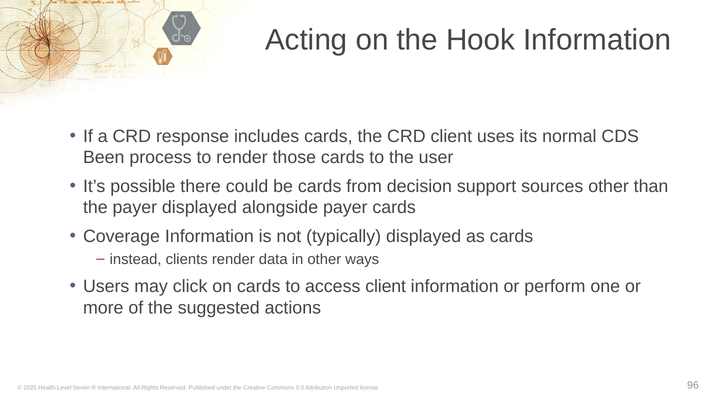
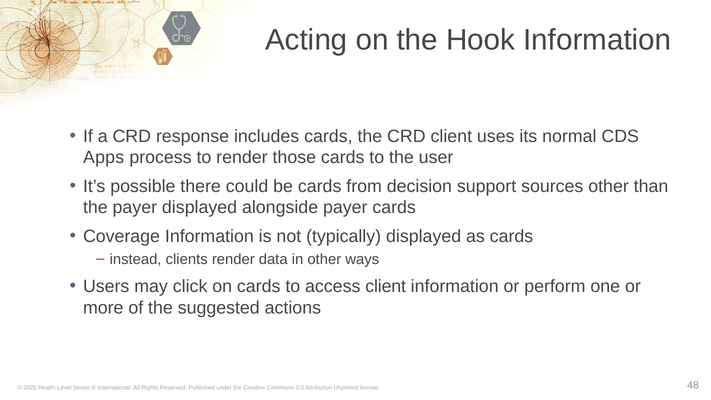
Been: Been -> Apps (104, 158)
96: 96 -> 48 (693, 385)
